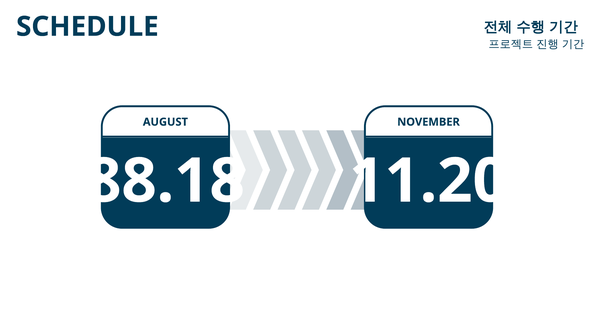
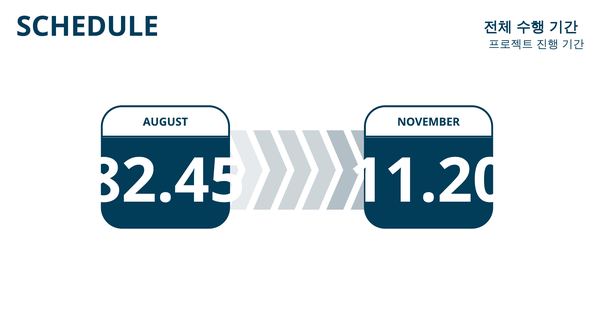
88.18: 88.18 -> 82.45 (165, 181)
